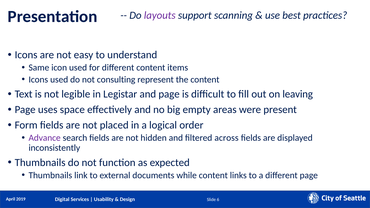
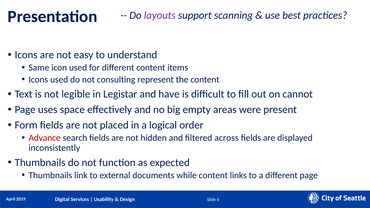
and page: page -> have (169, 94)
leaving: leaving -> cannot (298, 94)
Advance colour: purple -> red (45, 138)
